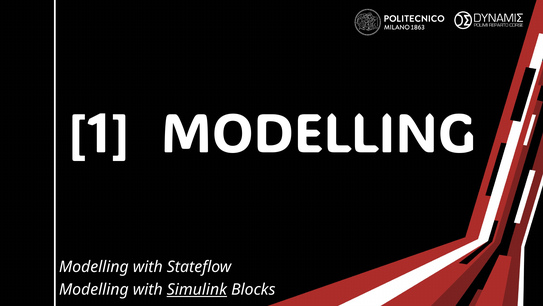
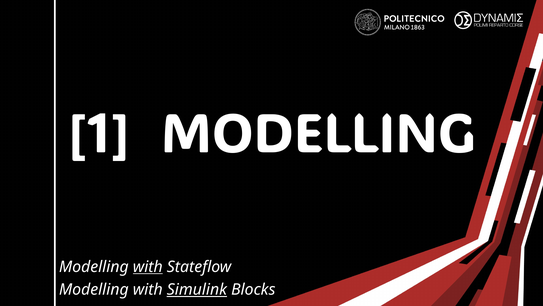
with underline: none -> present (148, 266)
